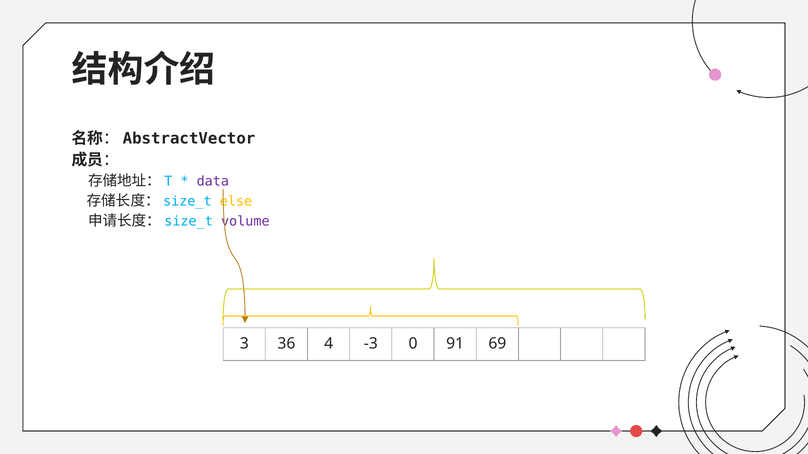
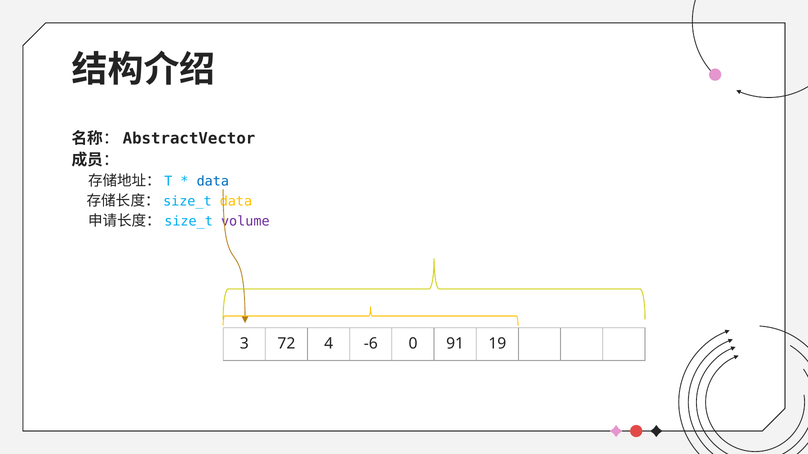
data colour: purple -> blue (213, 181)
else: else -> data (236, 201)
36: 36 -> 72 (286, 344)
-3: -3 -> -6 (371, 344)
69: 69 -> 19 (497, 344)
